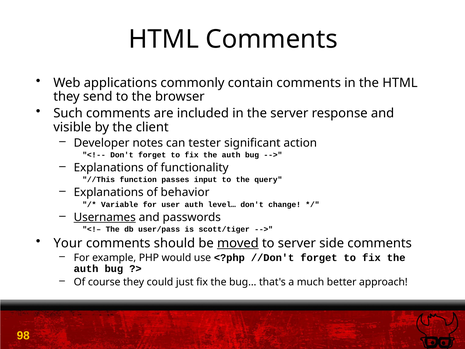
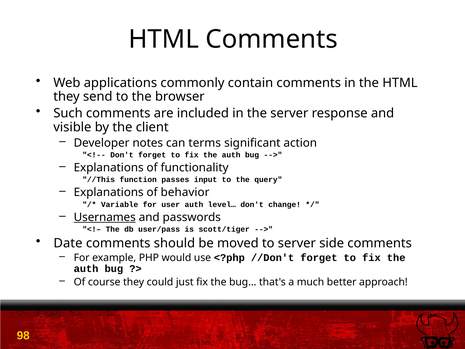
tester: tester -> terms (205, 143)
Your: Your -> Date (68, 243)
moved underline: present -> none (238, 243)
